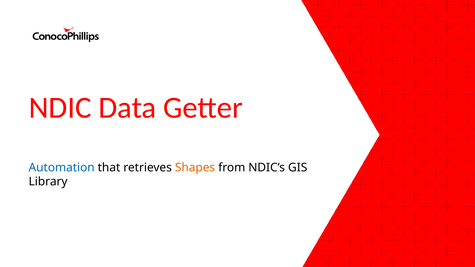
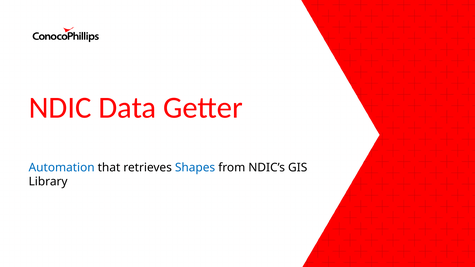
Shapes colour: orange -> blue (195, 168)
